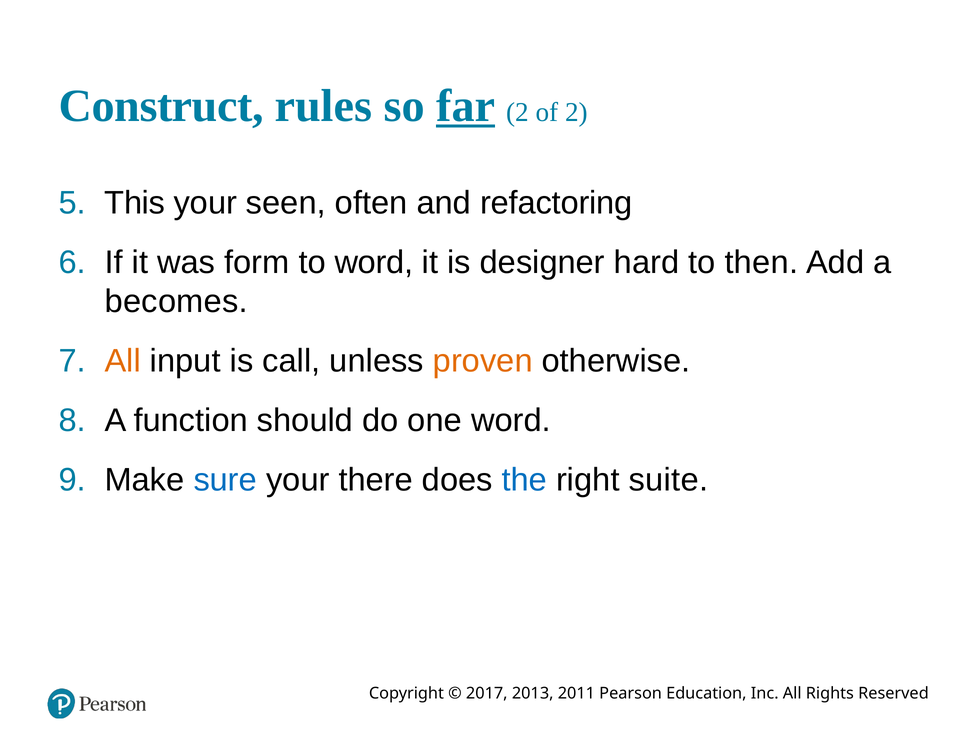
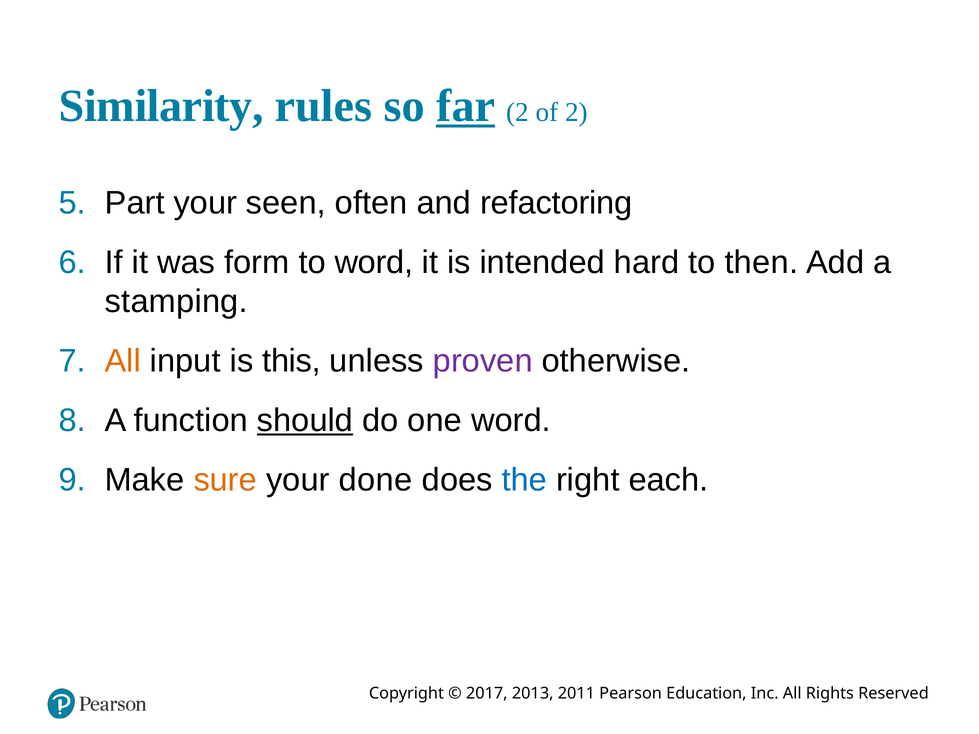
Construct: Construct -> Similarity (161, 106)
This: This -> Part (135, 203)
designer: designer -> intended (542, 263)
becomes: becomes -> stamping (176, 302)
call: call -> this (292, 361)
proven colour: orange -> purple (483, 361)
should underline: none -> present (305, 421)
sure colour: blue -> orange (225, 480)
there: there -> done (376, 480)
suite: suite -> each (669, 480)
